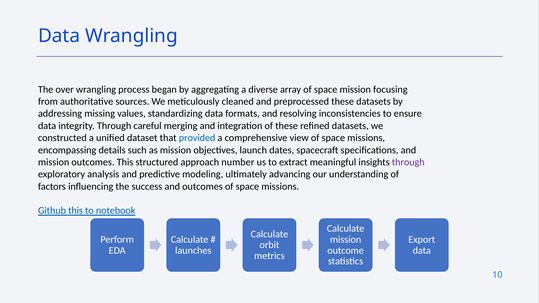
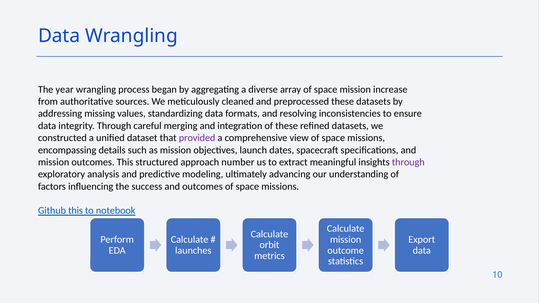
over: over -> year (65, 89)
focusing: focusing -> increase (390, 89)
provided colour: blue -> purple (197, 138)
